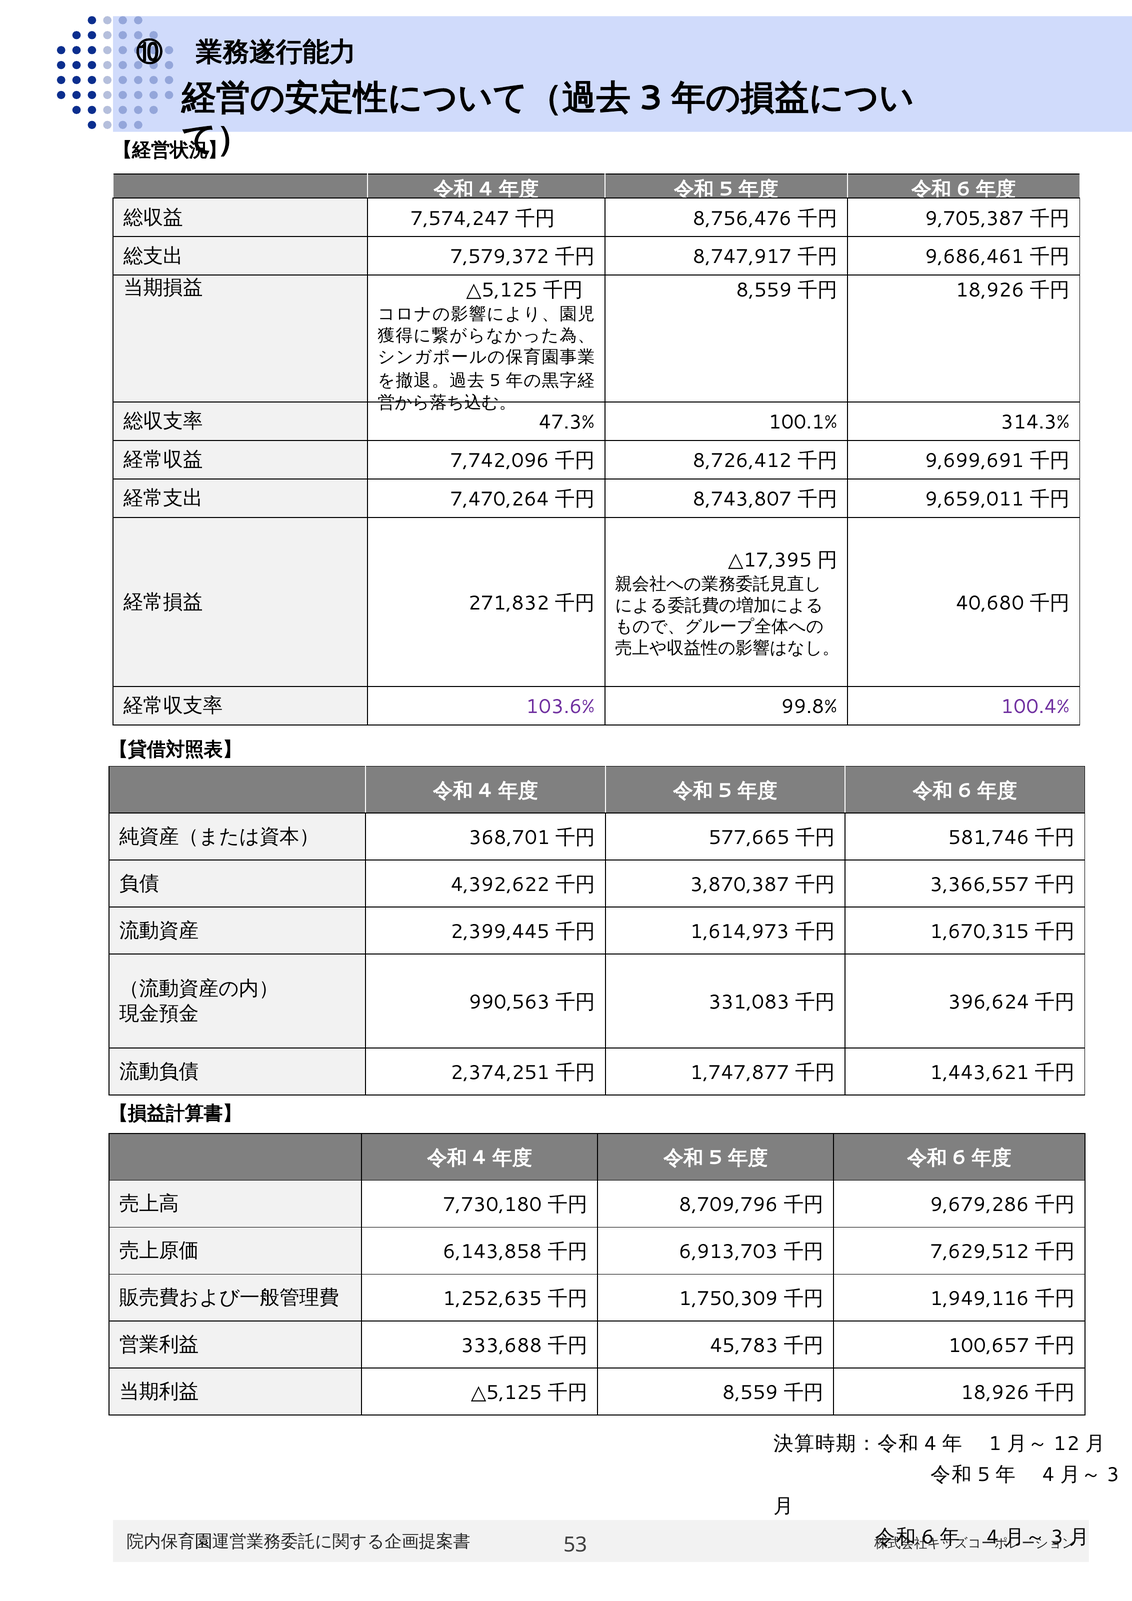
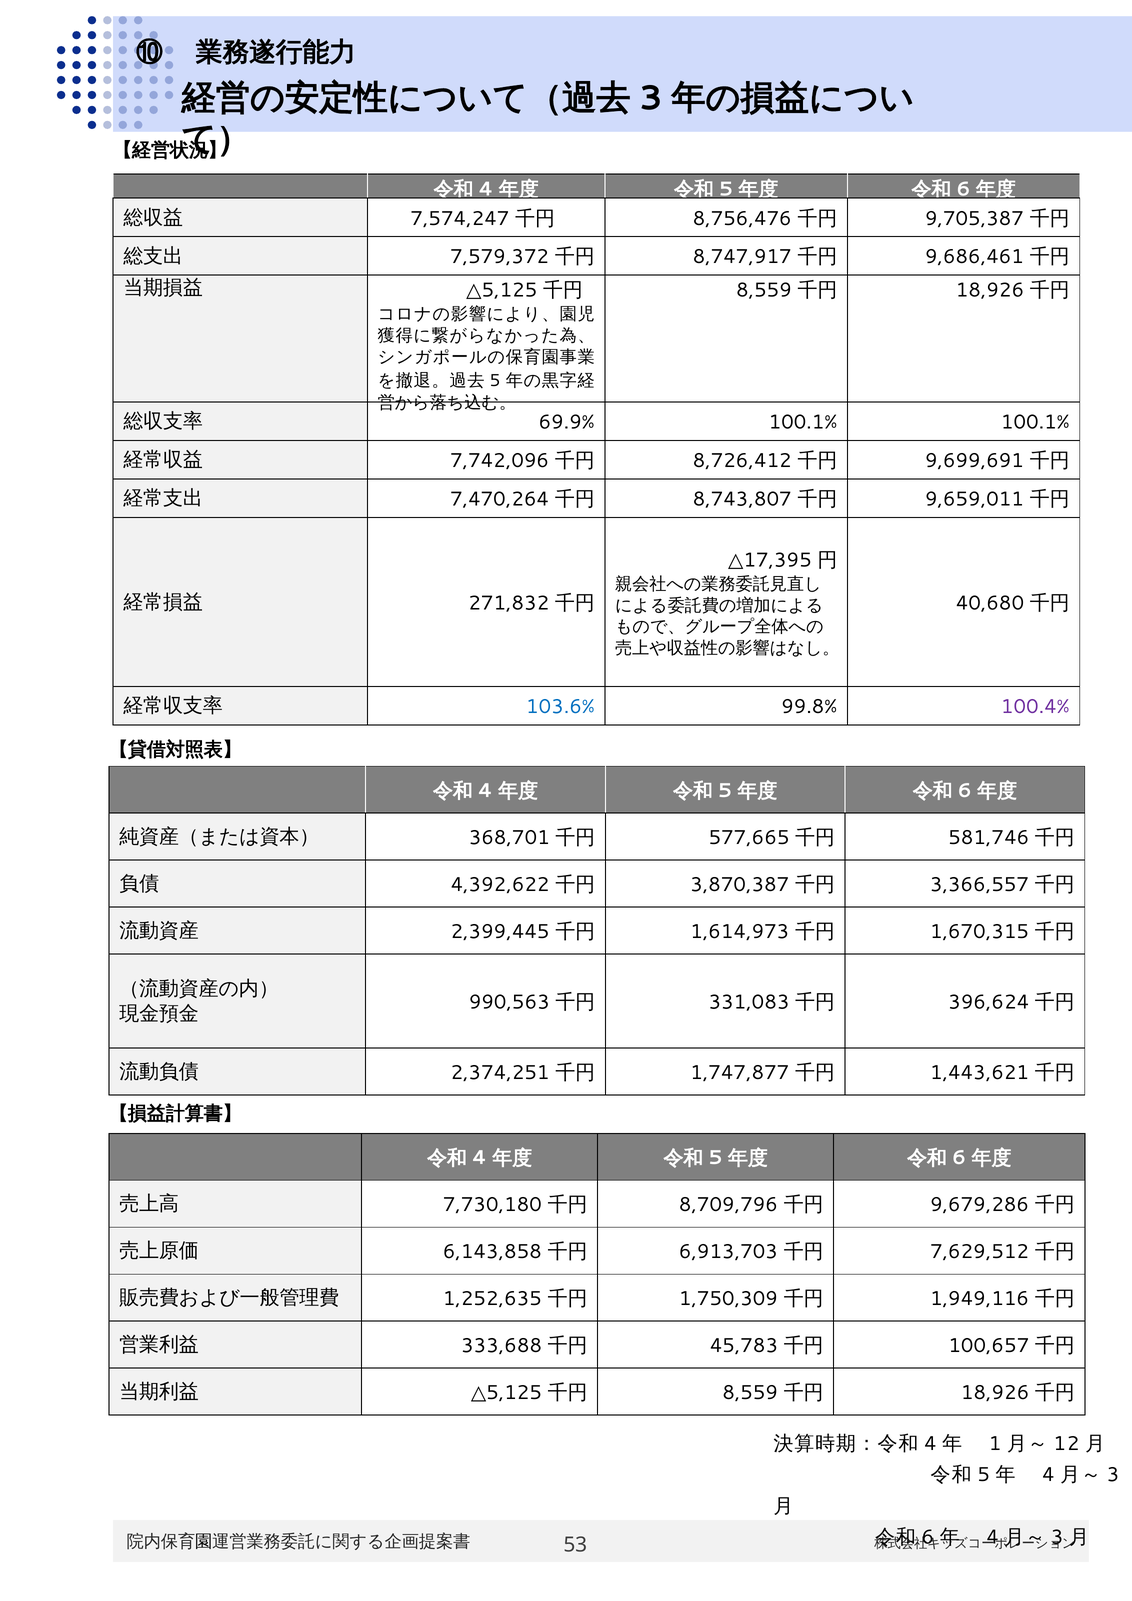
47.3%: 47.3% -> 69.9% (567, 422)
100.1% 314.3%: 314.3% -> 100.1% (1035, 422)
103.6% colour: purple -> blue (560, 707)
